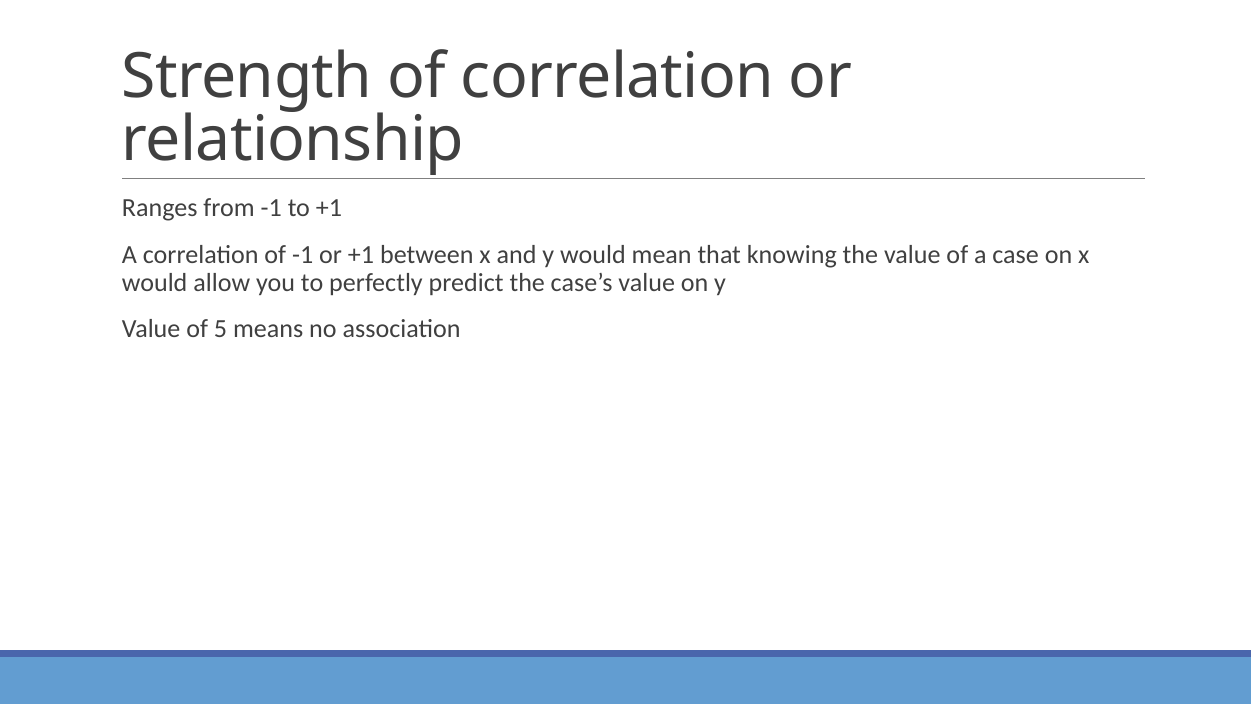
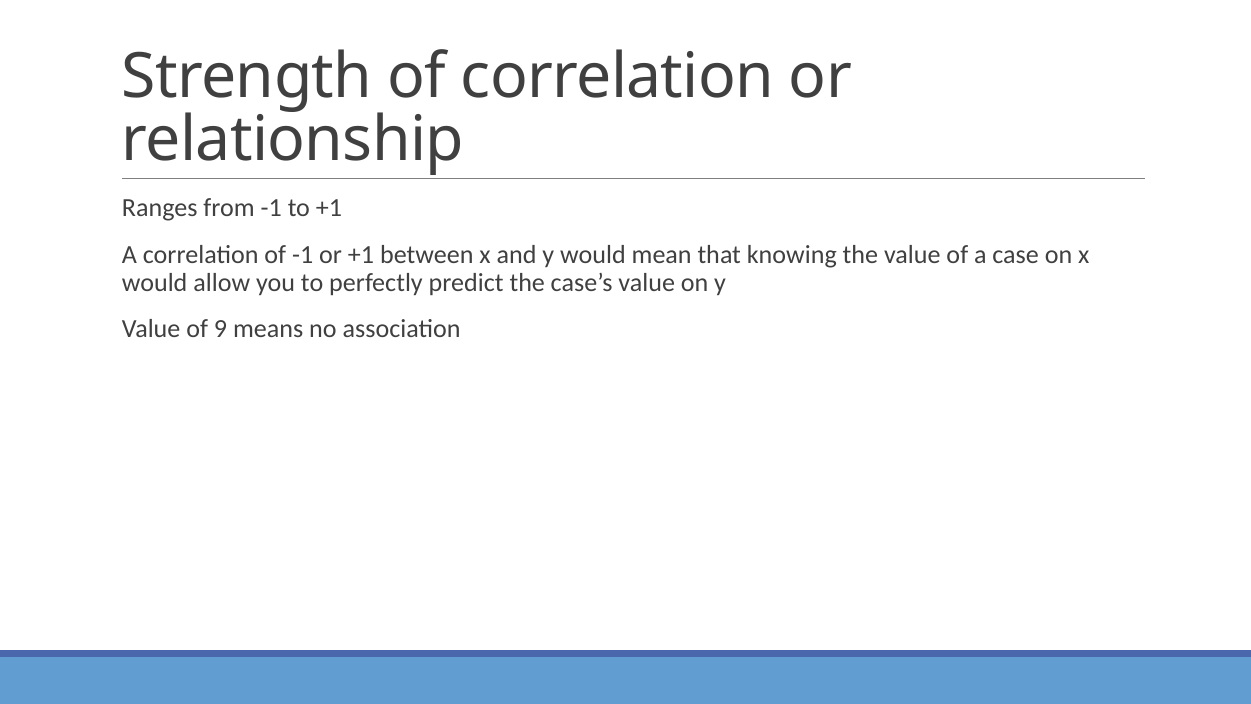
5: 5 -> 9 (221, 329)
